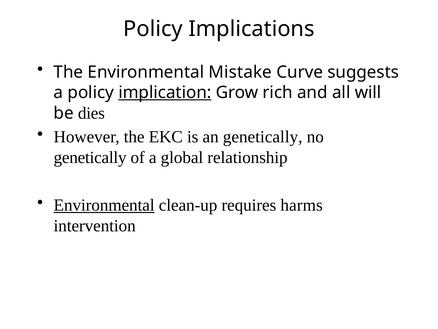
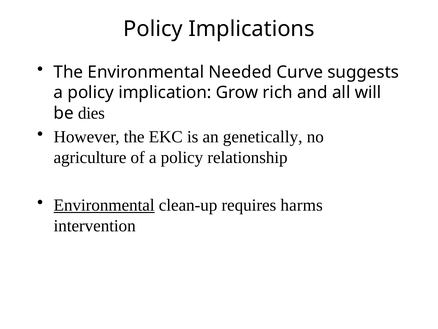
Mistake: Mistake -> Needed (240, 72)
implication underline: present -> none (165, 92)
genetically: genetically -> agriculture (90, 157)
of a global: global -> policy (182, 157)
